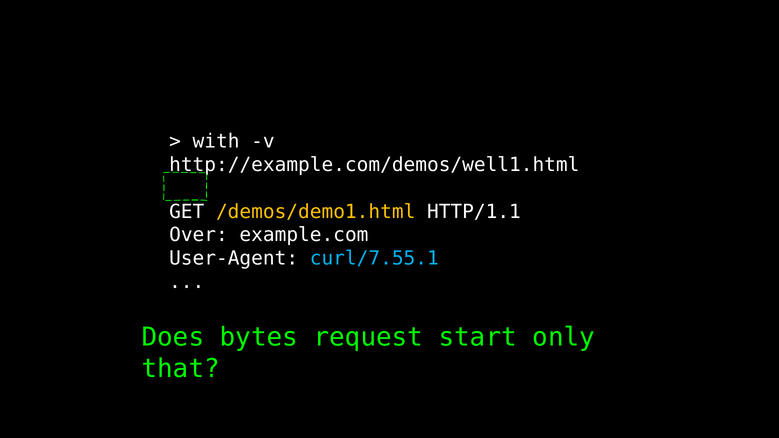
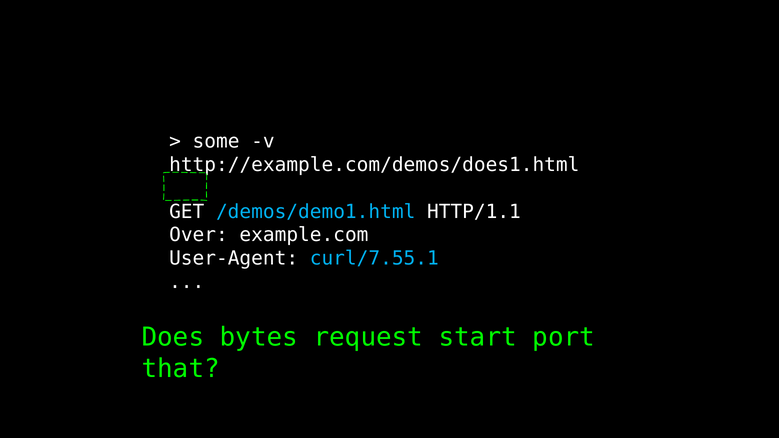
with: with -> some (216, 142)
http://example.com/demos/well1.html: http://example.com/demos/well1.html -> http://example.com/demos/does1.html (374, 165)
/demos/demo1.html colour: yellow -> light blue (316, 212)
only: only -> port (564, 337)
